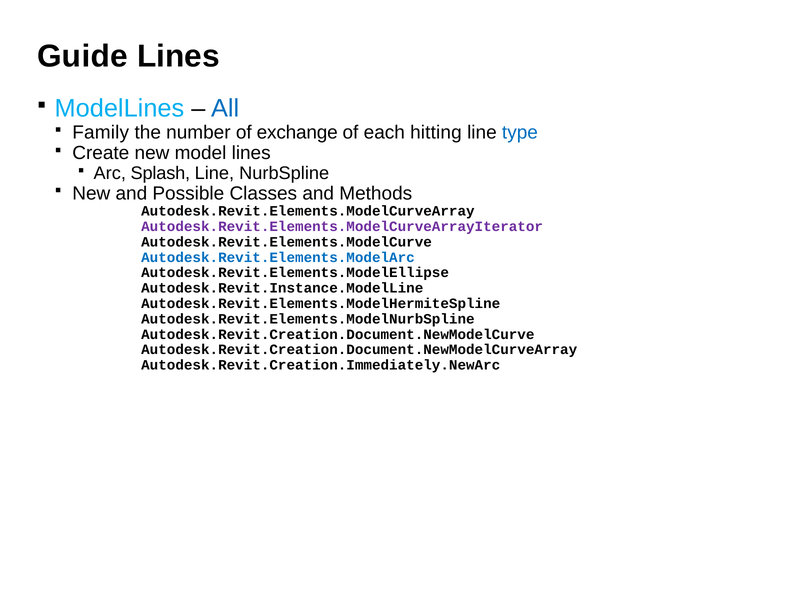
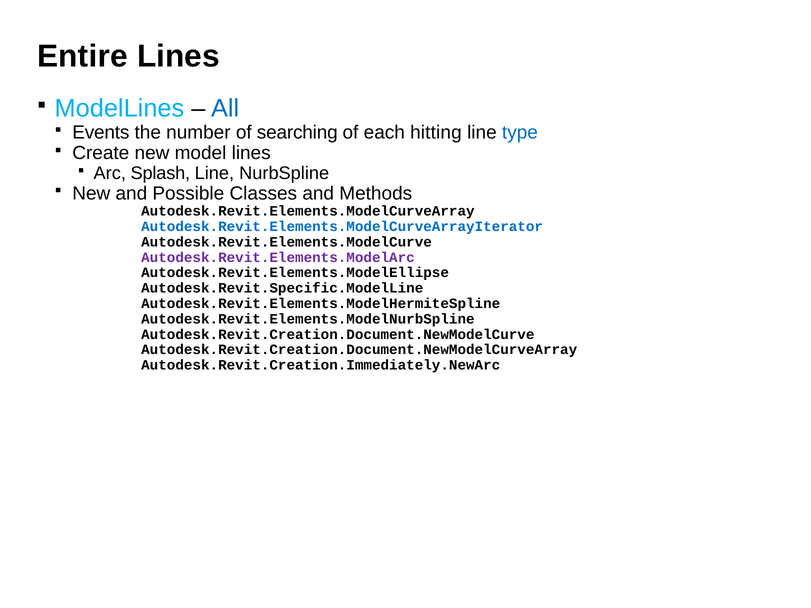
Guide: Guide -> Entire (83, 56)
Family: Family -> Events (101, 133)
exchange: exchange -> searching (297, 133)
Autodesk.Revit.Elements.ModelCurveArrayIterator colour: purple -> blue (342, 227)
Autodesk.Revit.Elements.ModelArc colour: blue -> purple (278, 257)
Autodesk.Revit.Instance.ModelLine: Autodesk.Revit.Instance.ModelLine -> Autodesk.Revit.Specific.ModelLine (282, 288)
